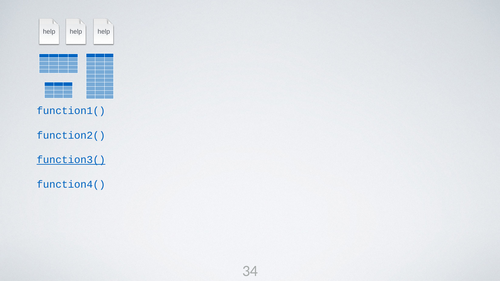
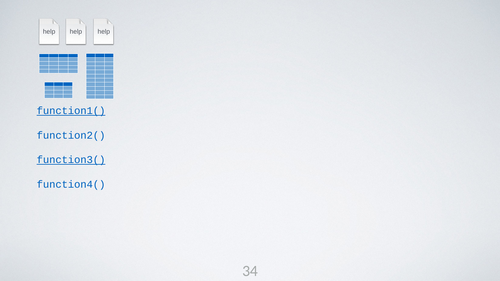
function1( underline: none -> present (71, 111)
